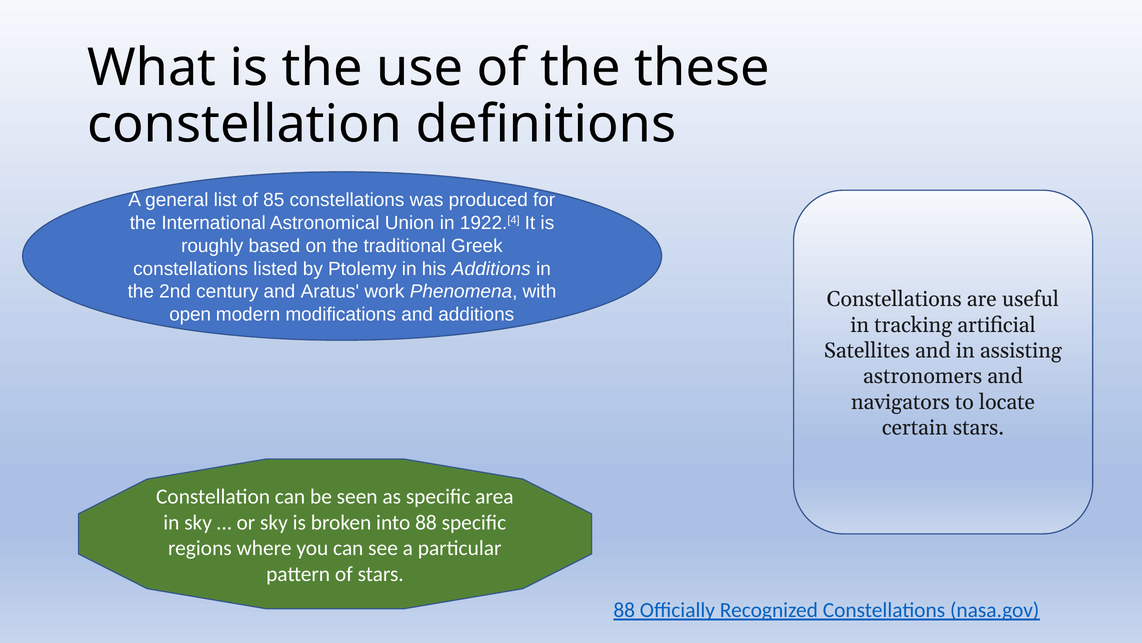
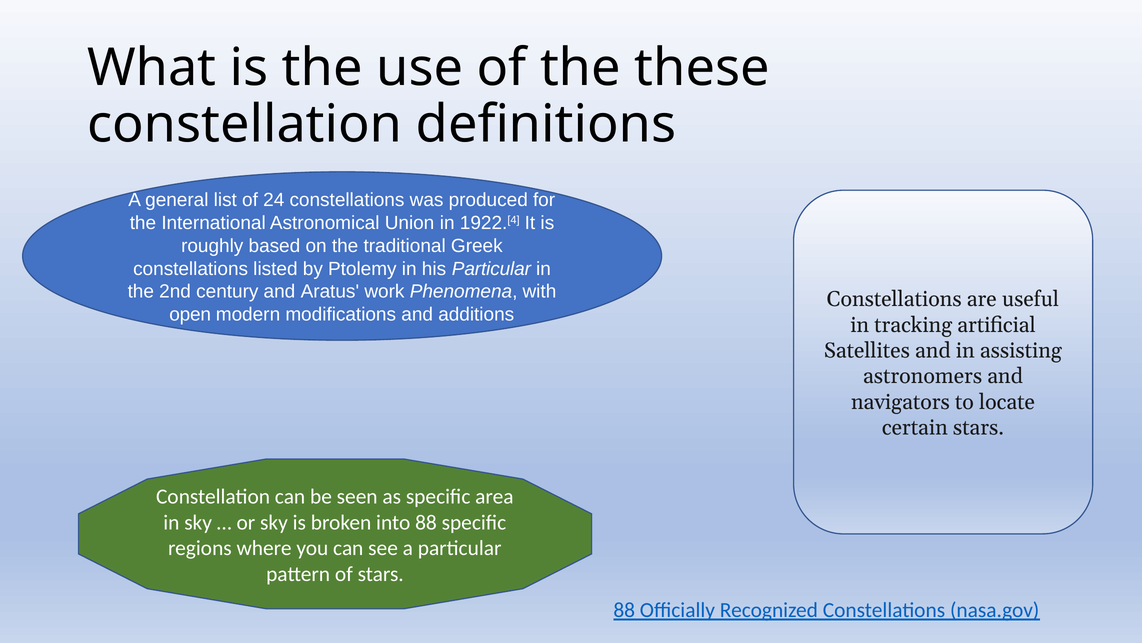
85: 85 -> 24 (274, 200)
his Additions: Additions -> Particular (491, 268)
